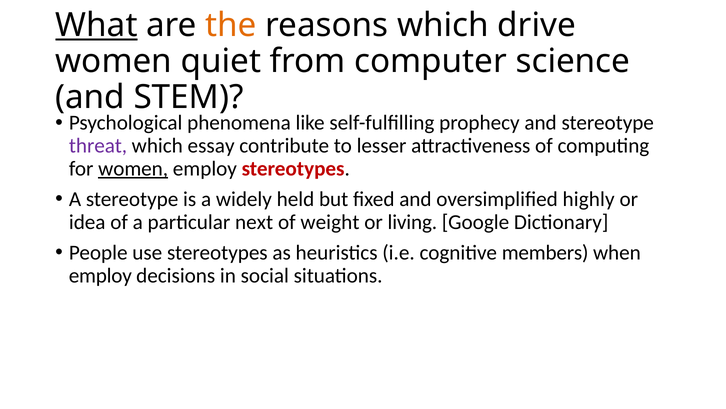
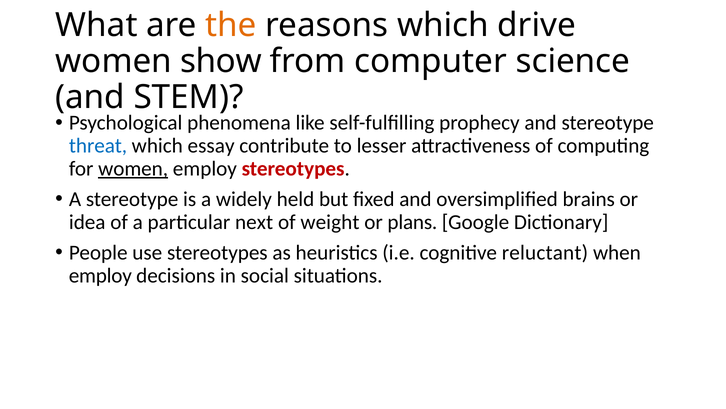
What underline: present -> none (96, 25)
quiet: quiet -> show (221, 61)
threat colour: purple -> blue (98, 146)
highly: highly -> brains (589, 199)
living: living -> plans (412, 222)
members: members -> reluctant (545, 252)
